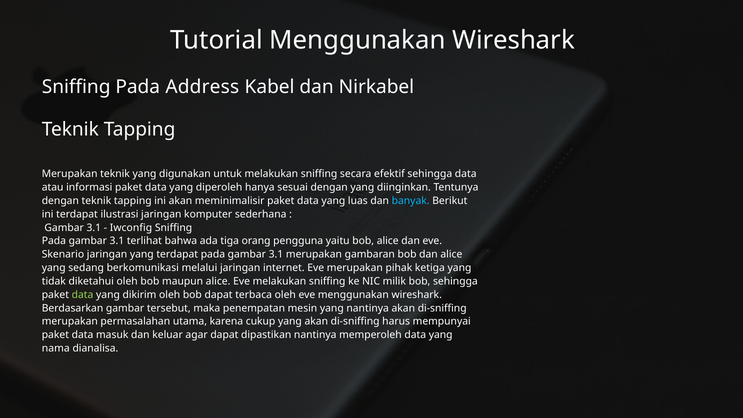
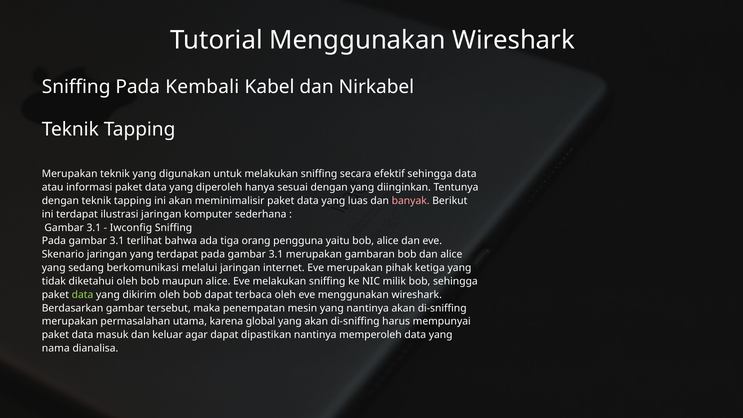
Address: Address -> Kembali (202, 87)
banyak colour: light blue -> pink (411, 201)
cukup: cukup -> global (261, 321)
